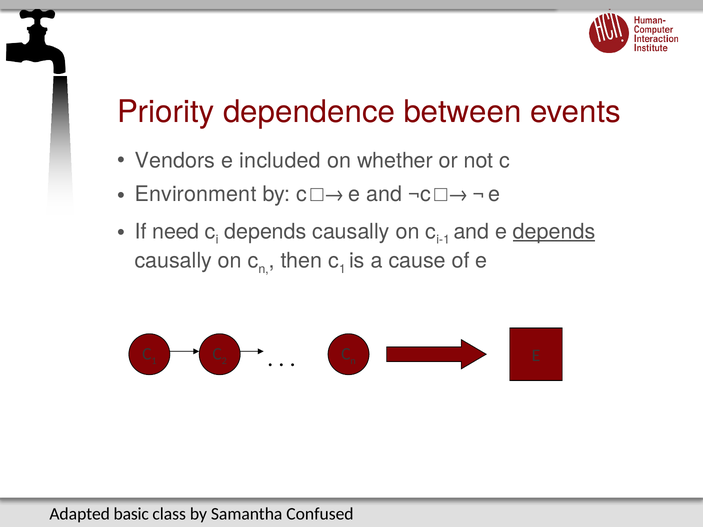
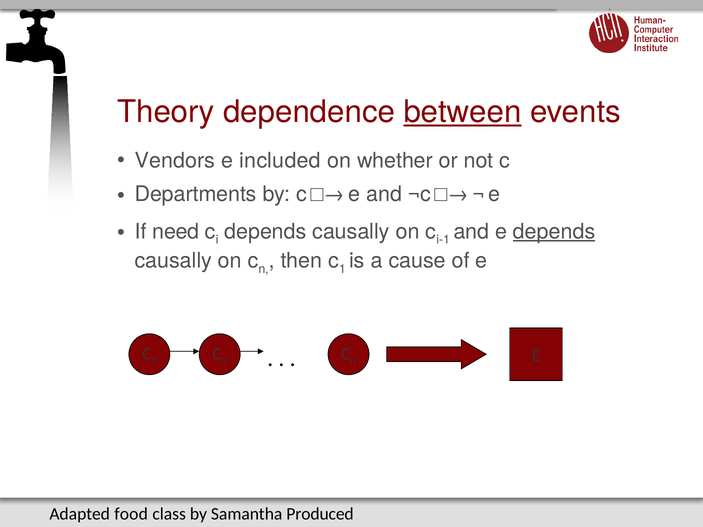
Priority: Priority -> Theory (166, 112)
between underline: none -> present (463, 112)
Environment: Environment -> Departments (196, 194)
basic: basic -> food (131, 514)
Confused: Confused -> Produced (320, 514)
